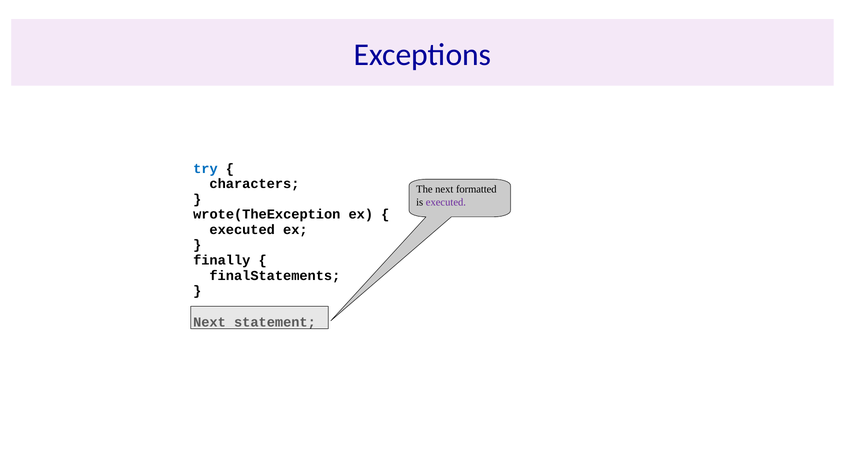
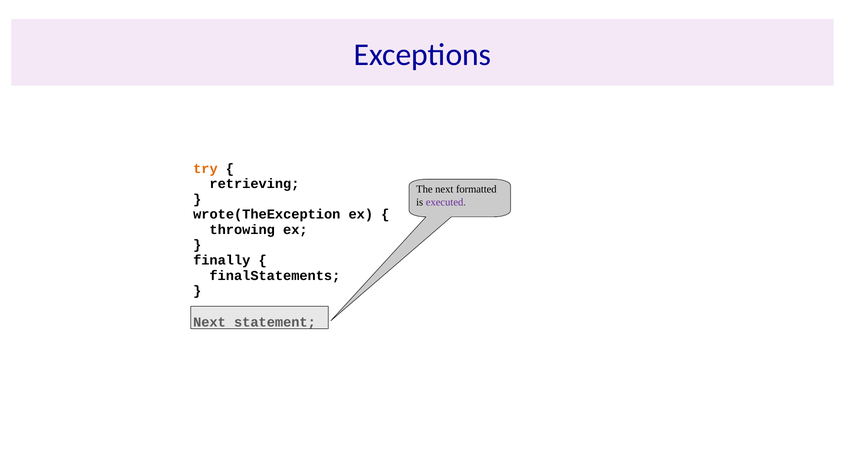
try colour: blue -> orange (205, 169)
characters: characters -> retrieving (254, 184)
executed: executed -> throwing (242, 230)
